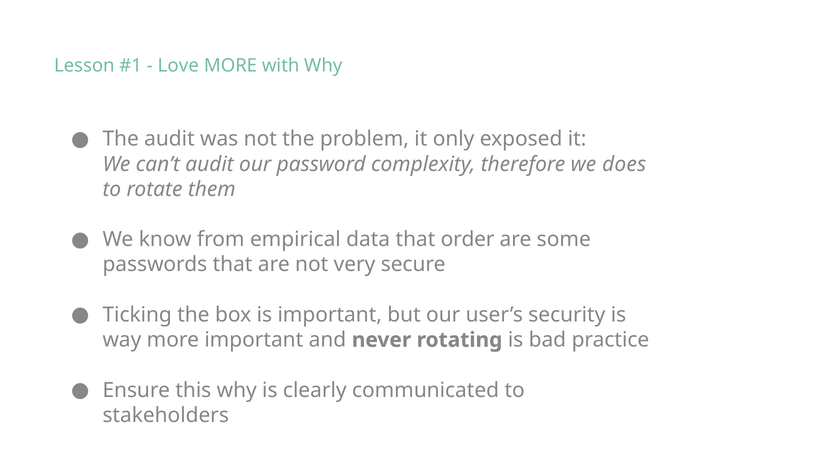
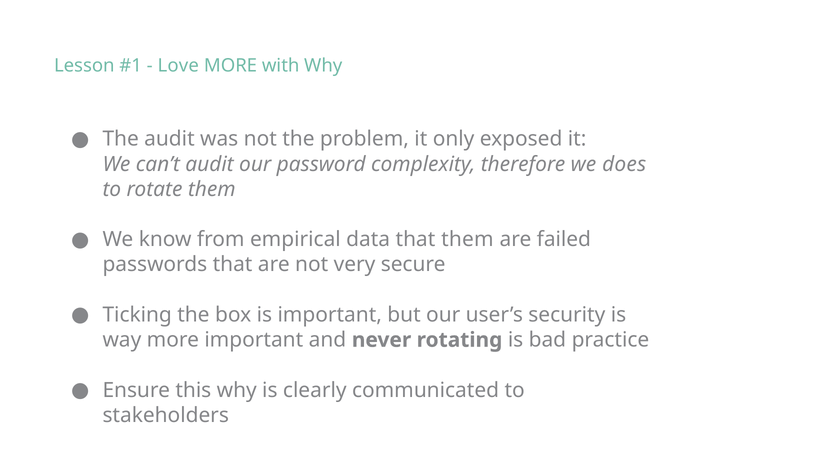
that order: order -> them (467, 239)
some: some -> failed (564, 239)
